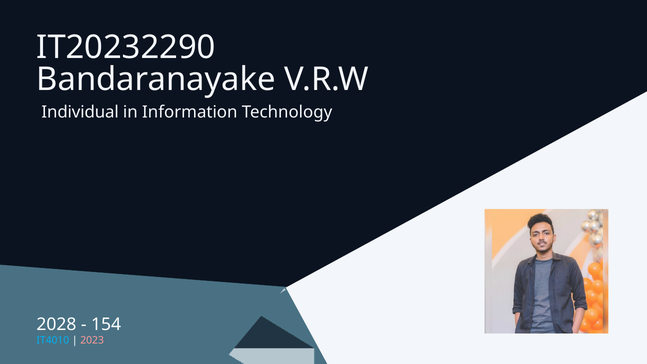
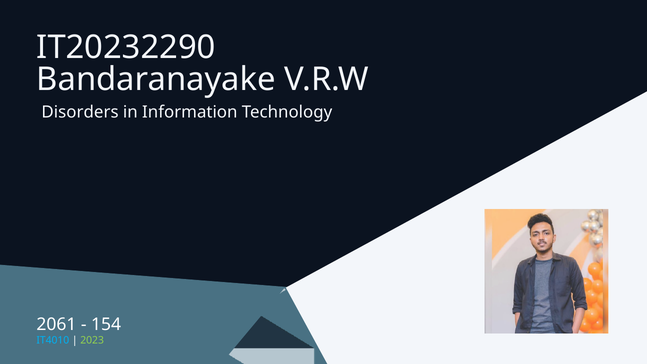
Individual: Individual -> Disorders (80, 112)
2028: 2028 -> 2061 (56, 324)
2023 colour: pink -> light green (92, 340)
